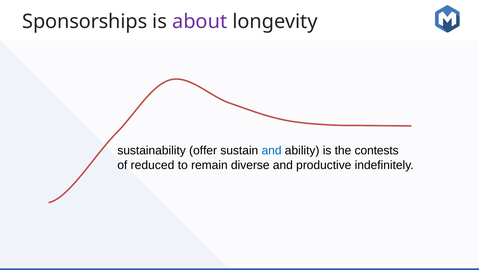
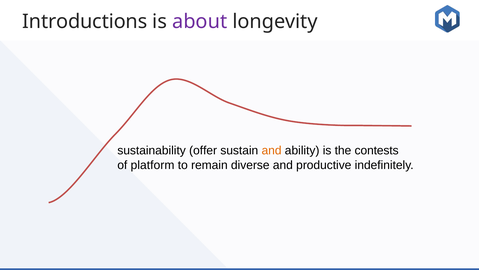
Sponsorships: Sponsorships -> Introductions (85, 21)
and colour: blue -> orange (272, 150)
reduced: reduced -> platform (152, 165)
